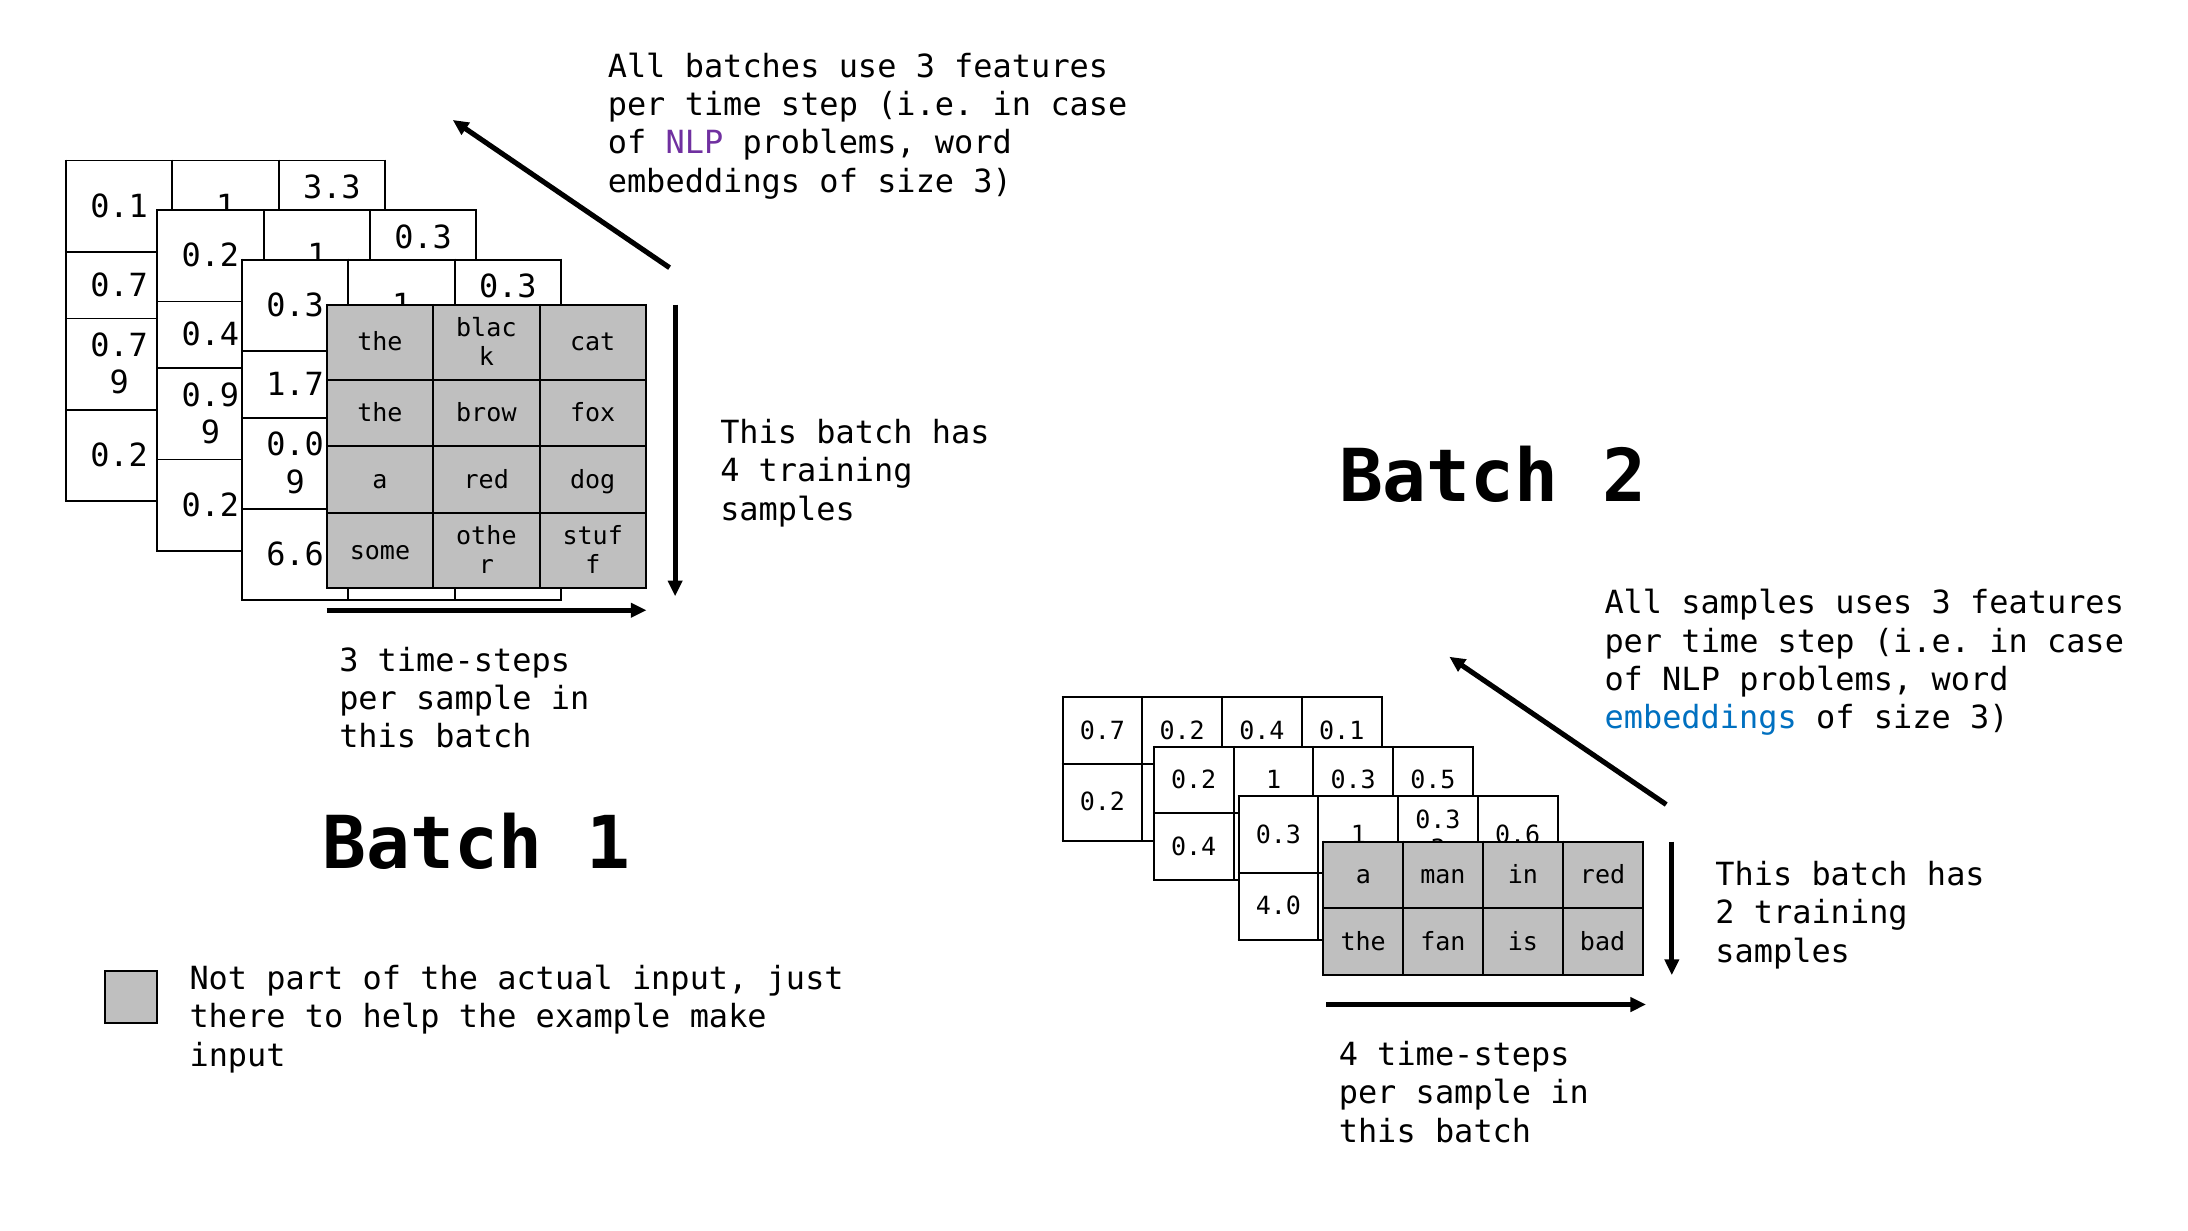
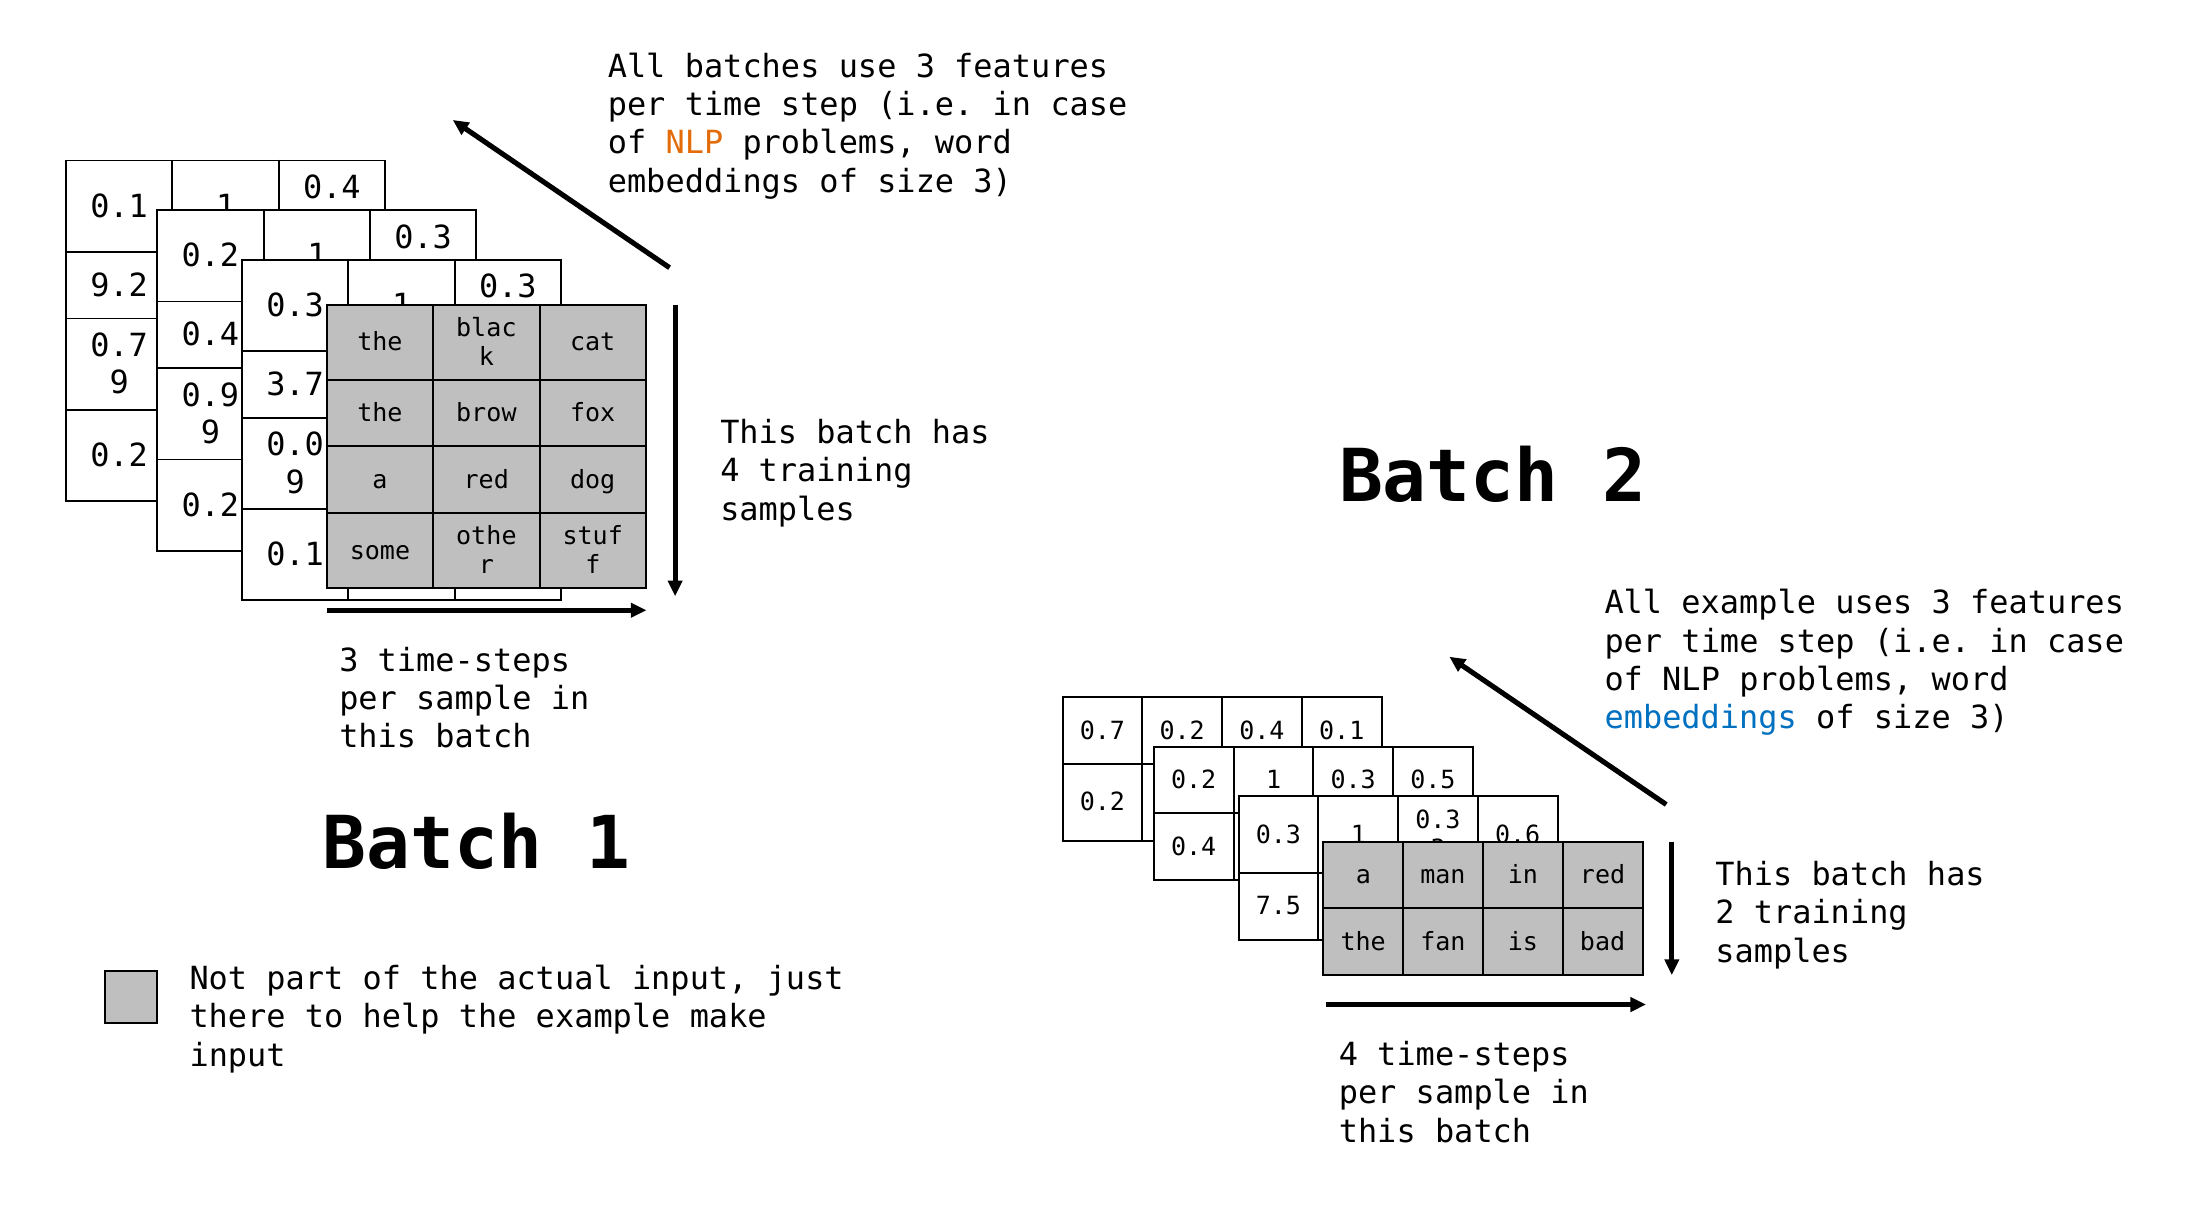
NLP colour: purple -> orange (694, 143)
3.3: 3.3 -> 0.4 (332, 188)
0.7: 0.7 -> 9.2 (119, 286)
1.7: 1.7 -> 3.7 (295, 385)
6.6: 6.6 -> 0.1 (295, 555)
All samples: samples -> example (1749, 603)
4.0: 4.0 -> 7.5 (1278, 906)
